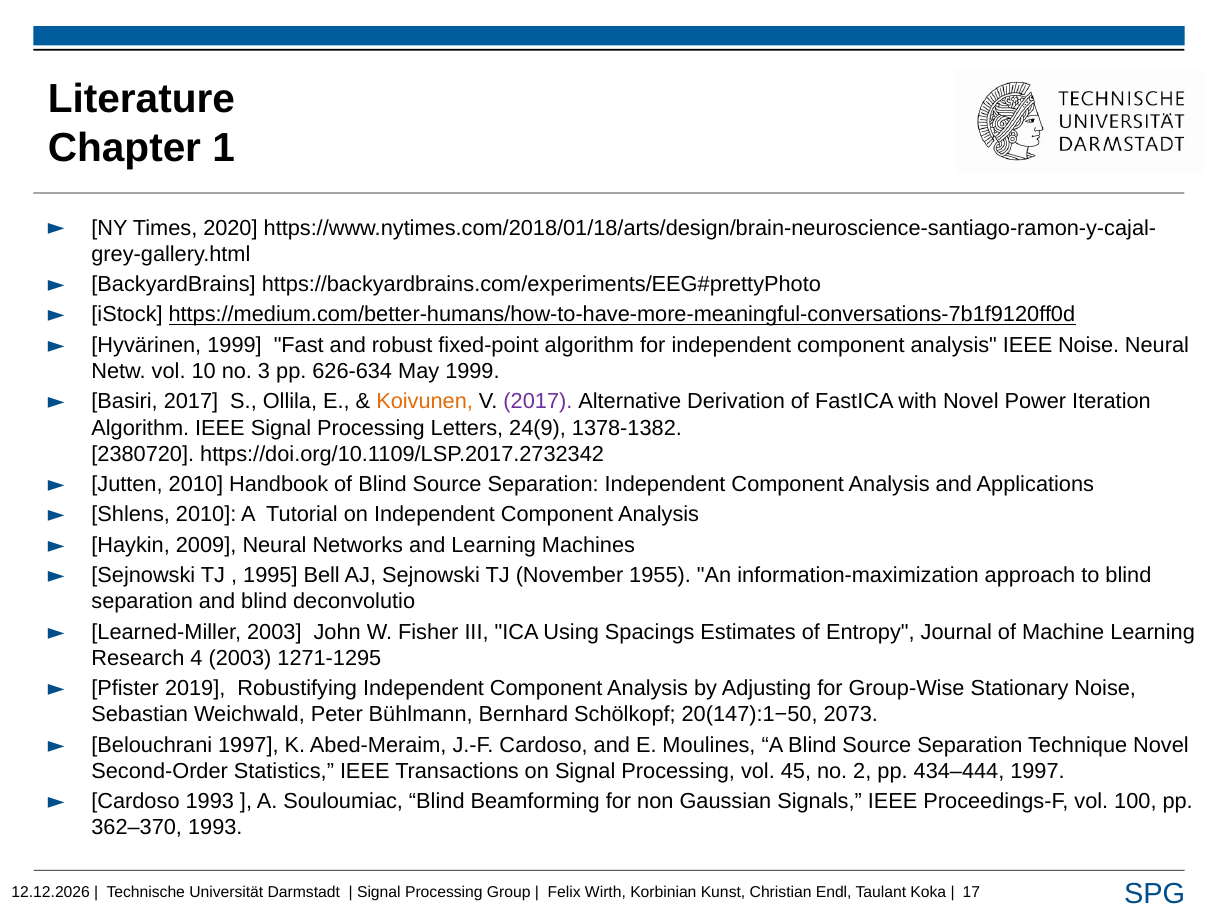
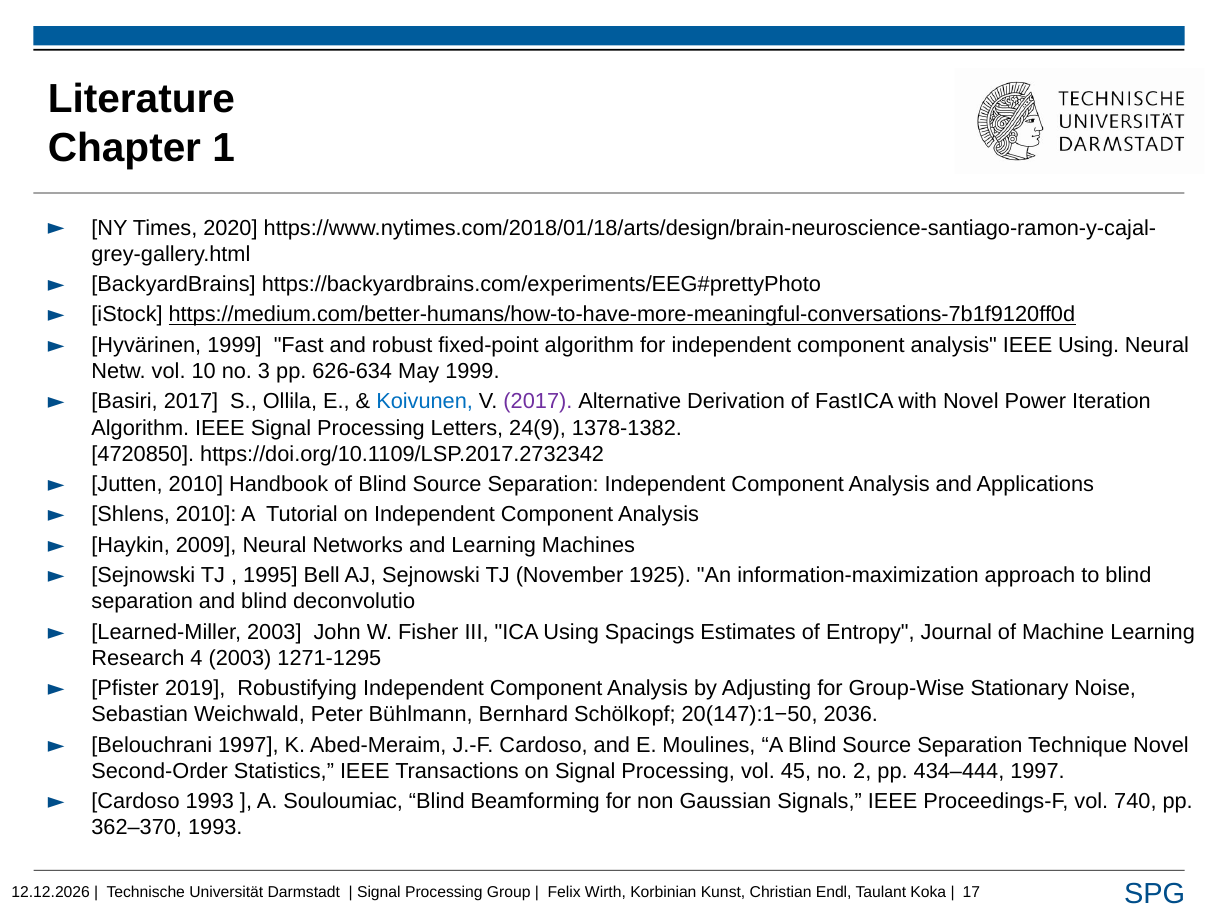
IEEE Noise: Noise -> Using (1089, 345)
Koivunen colour: orange -> blue (425, 402)
2380720: 2380720 -> 4720850 (143, 454)
1955: 1955 -> 1925 (660, 576)
2073: 2073 -> 2036 (851, 715)
100: 100 -> 740 (1135, 802)
